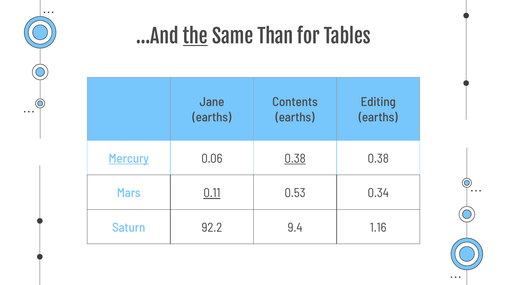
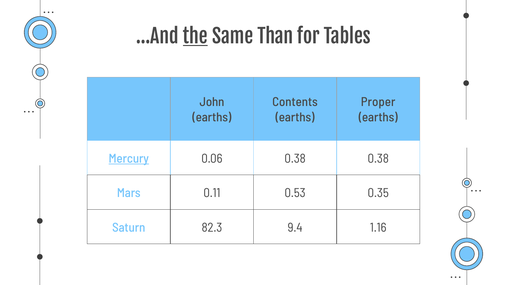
Jane: Jane -> John (212, 102)
Editing: Editing -> Proper (378, 102)
0.38 underline: present -> none (295, 159)
0.11 underline: present -> none (212, 193)
0.34: 0.34 -> 0.35 (378, 193)
92.2: 92.2 -> 82.3 (212, 228)
